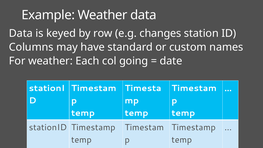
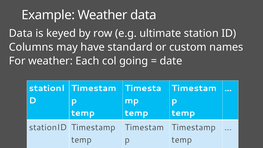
changes: changes -> ultimate (160, 33)
